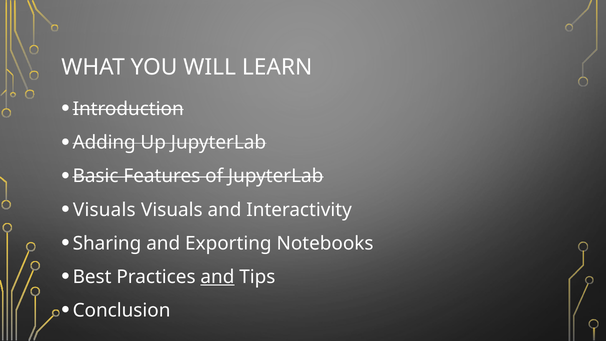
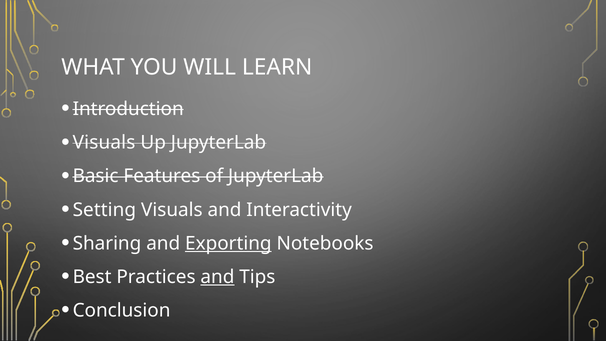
Adding: Adding -> Visuals (104, 143)
Visuals: Visuals -> Setting (104, 210)
Exporting underline: none -> present (228, 243)
